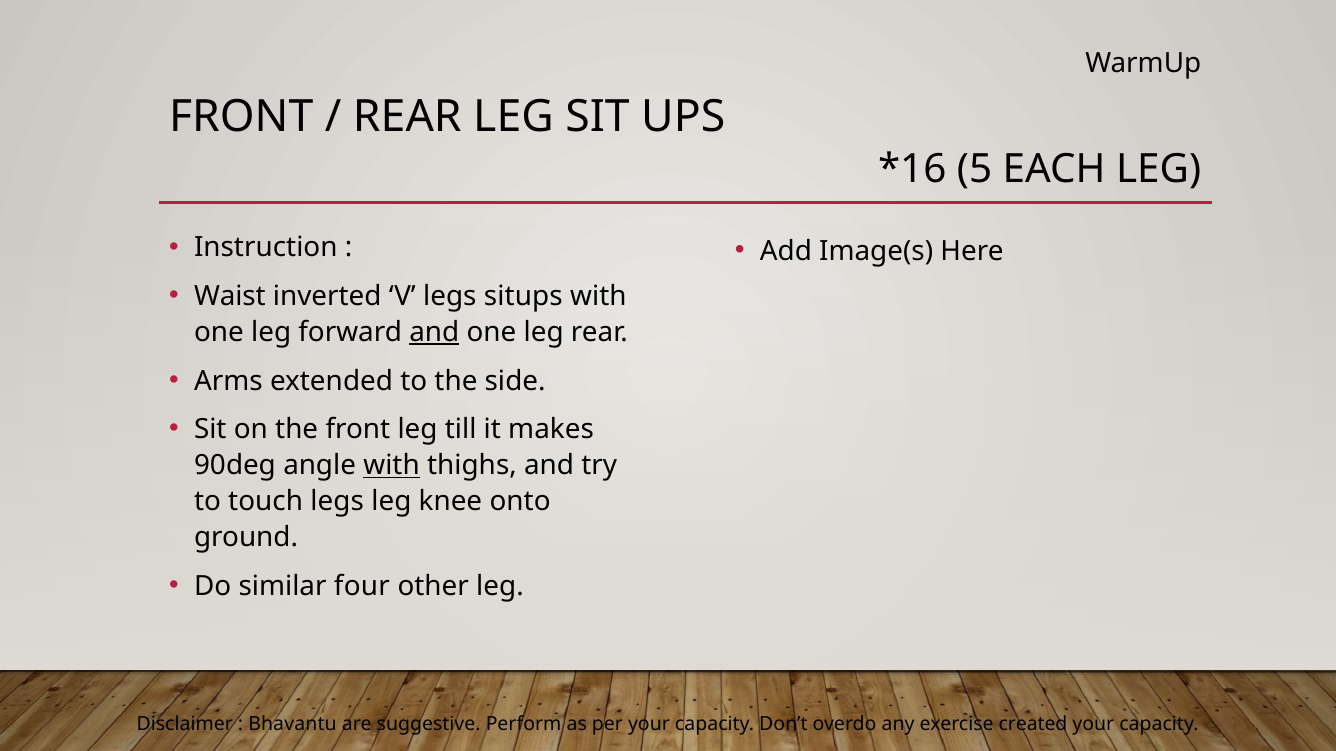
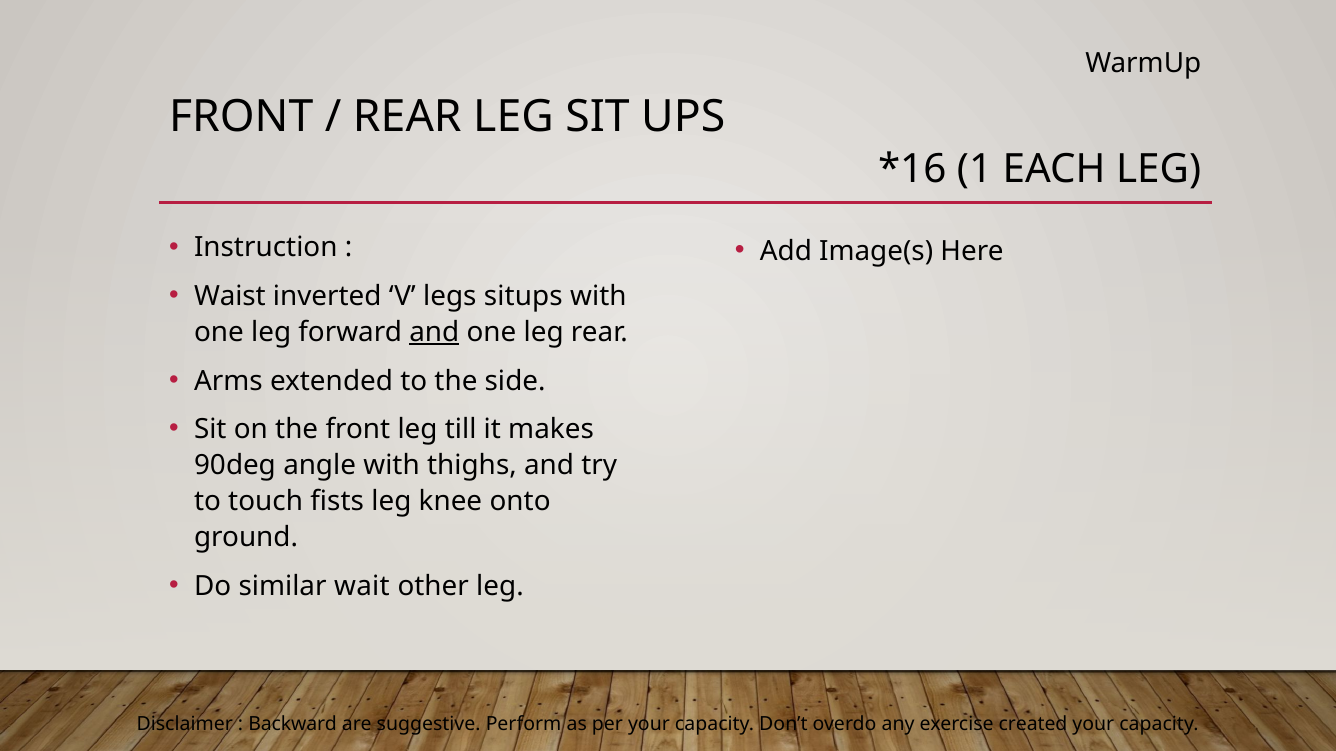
5: 5 -> 1 (975, 169)
with underline: present -> none (392, 466)
touch legs: legs -> fists (337, 502)
four: four -> wait (362, 586)
Bhavantu: Bhavantu -> Backward (293, 725)
